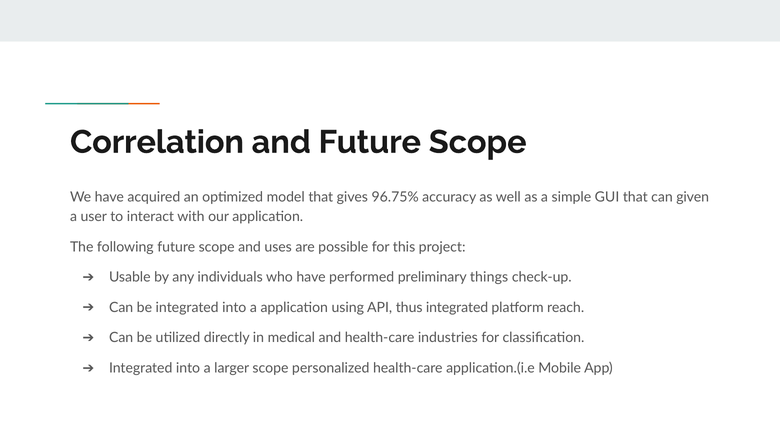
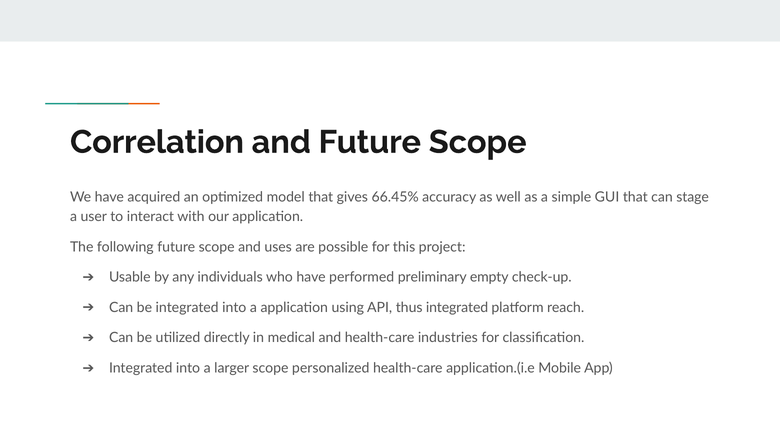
96.75%: 96.75% -> 66.45% (395, 197)
given: given -> stage (693, 197)
things: things -> empty (489, 277)
